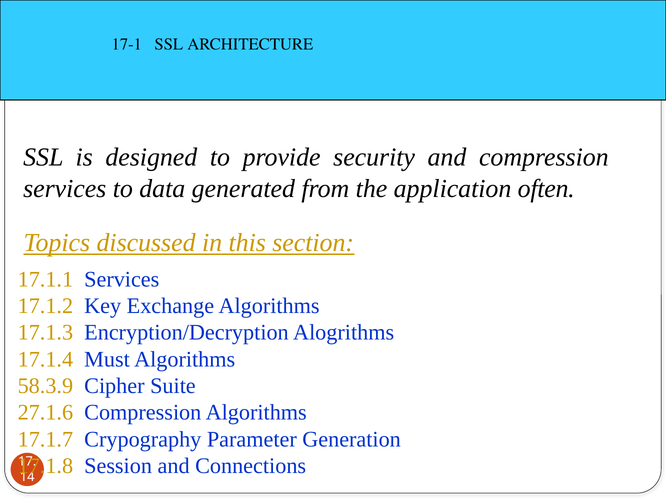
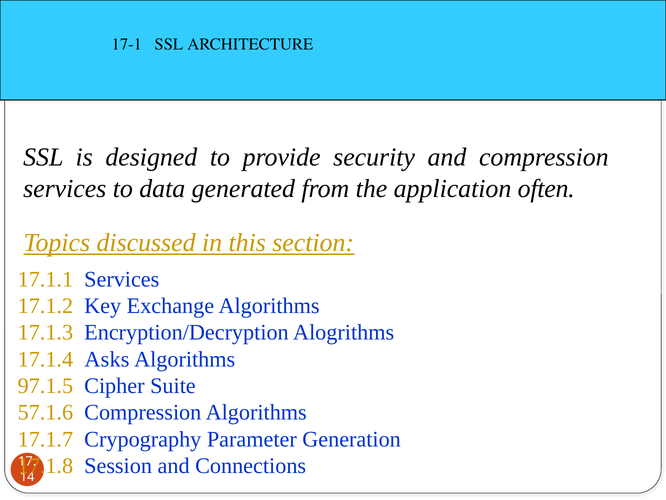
Must: Must -> Asks (107, 359)
58.3.9: 58.3.9 -> 97.1.5 (45, 386)
27.1.6: 27.1.6 -> 57.1.6 (45, 412)
